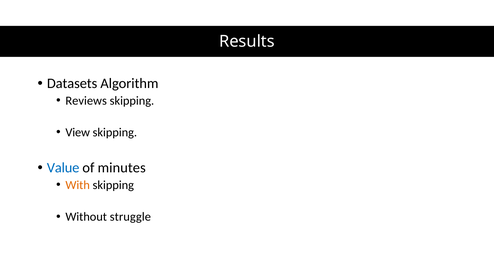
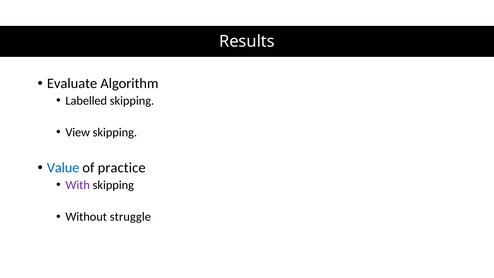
Datasets: Datasets -> Evaluate (72, 84)
Reviews: Reviews -> Labelled (86, 101)
minutes: minutes -> practice (122, 168)
With colour: orange -> purple (78, 185)
